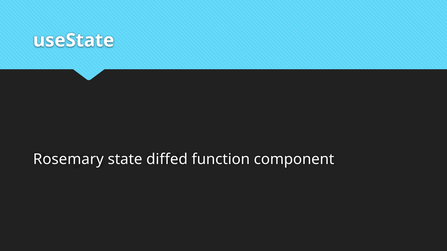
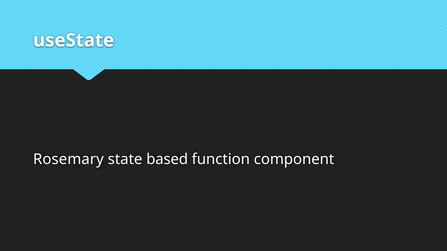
diffed: diffed -> based (167, 159)
